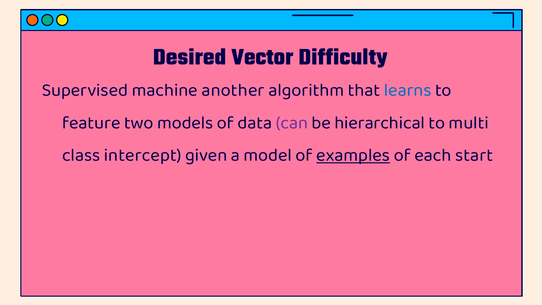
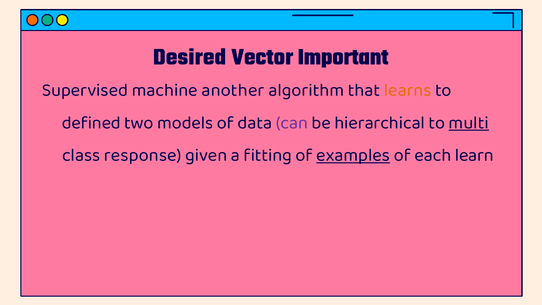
Difficulty: Difficulty -> Important (343, 56)
learns colour: blue -> orange (408, 90)
feature: feature -> defined (91, 122)
multi underline: none -> present (469, 122)
intercept: intercept -> response (143, 155)
model: model -> fitting (268, 155)
start: start -> learn (474, 155)
